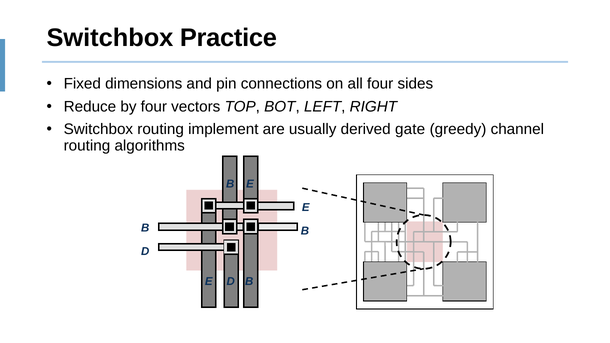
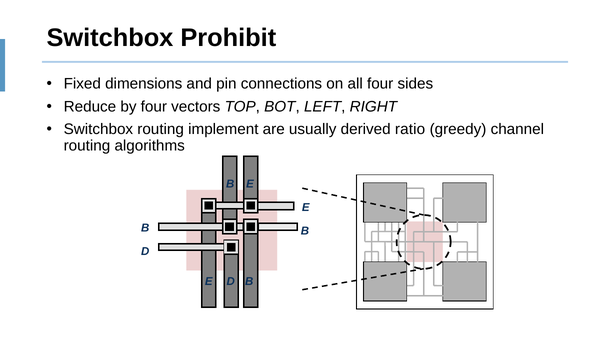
Practice: Practice -> Prohibit (228, 38)
gate: gate -> ratio (410, 129)
